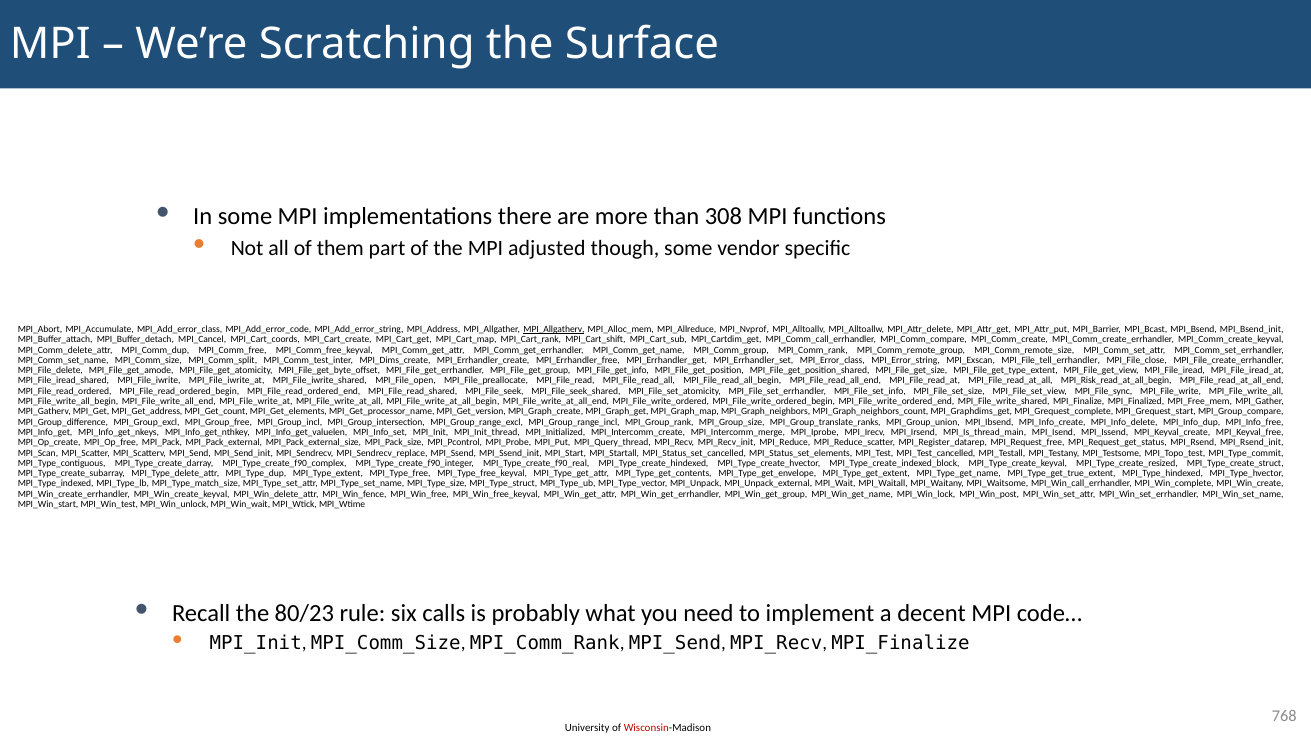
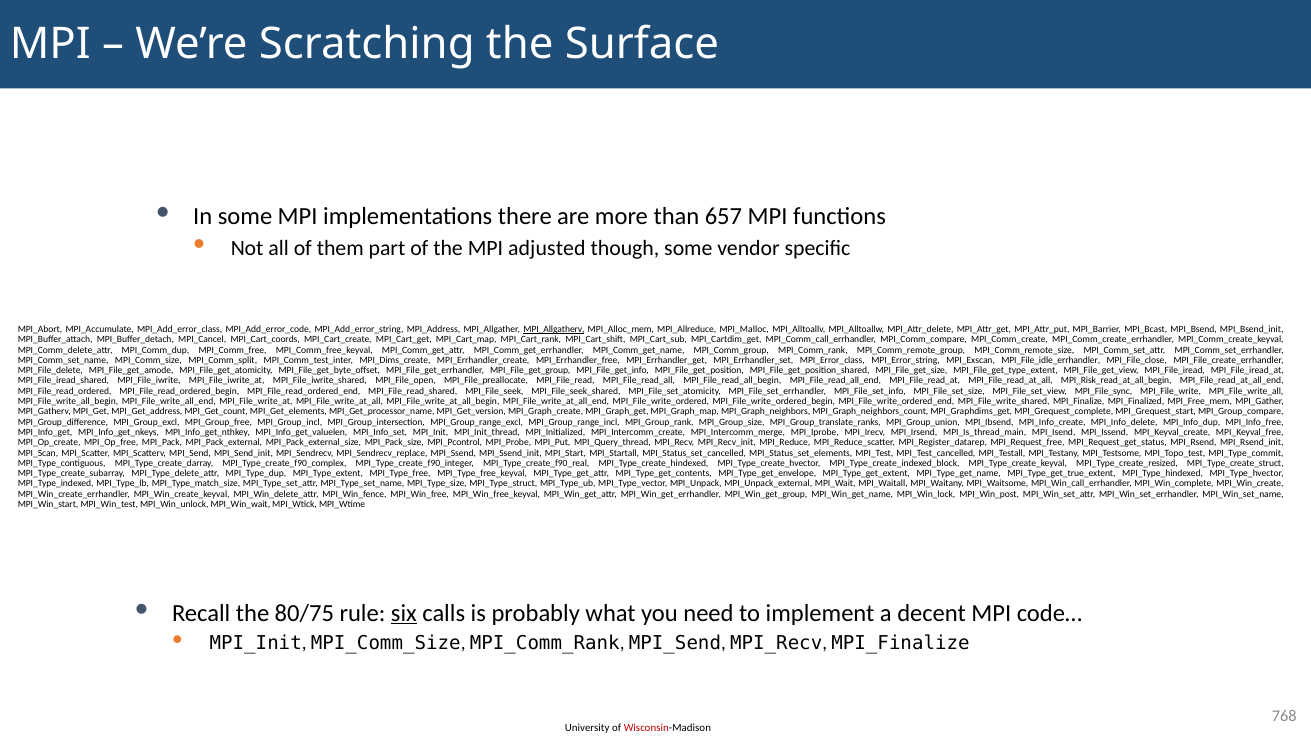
308: 308 -> 657 (723, 216)
MPI_Nvprof: MPI_Nvprof -> MPI_Malloc (744, 330)
MPI_File_tell_errhandler: MPI_File_tell_errhandler -> MPI_File_idle_errhandler (1051, 360)
80/23: 80/23 -> 80/75 (304, 613)
six underline: none -> present (404, 613)
